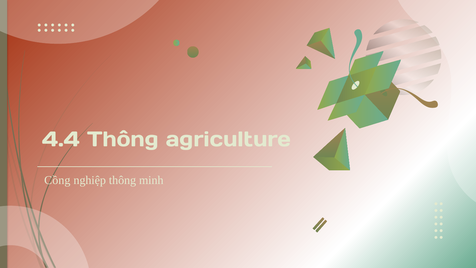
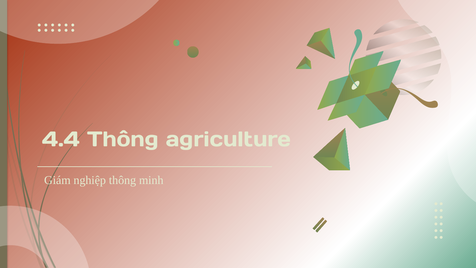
Cồng: Cồng -> Giám (57, 180)
